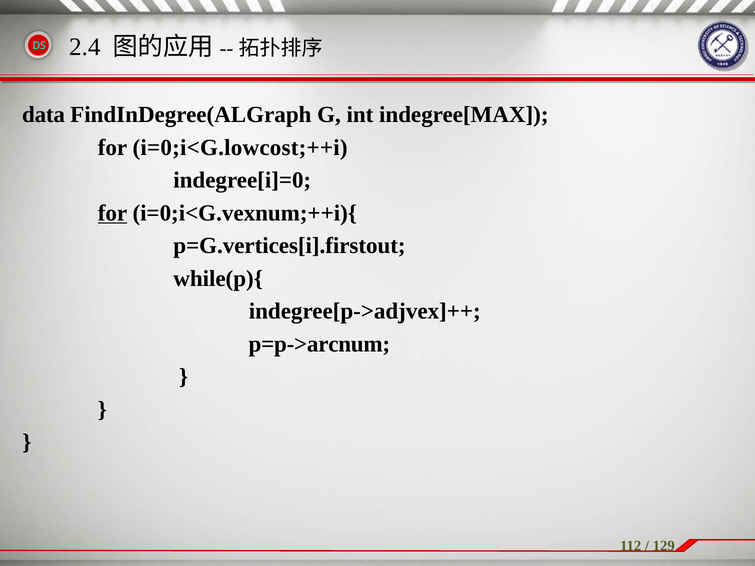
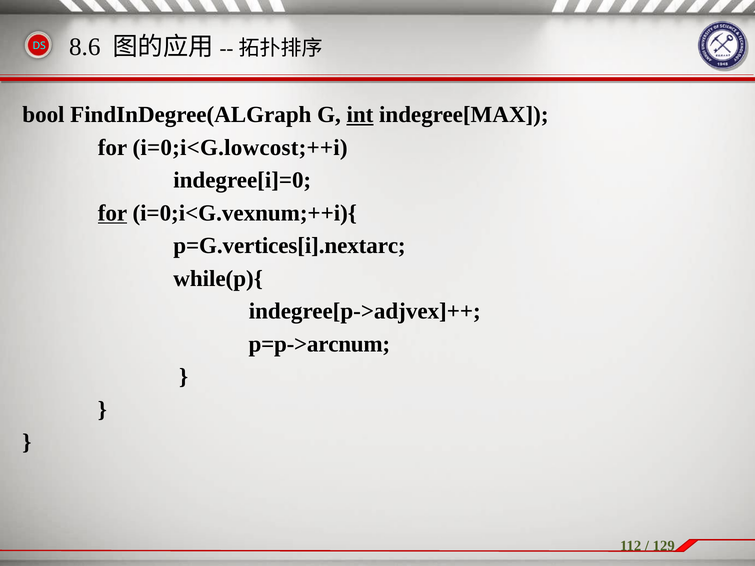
2.4: 2.4 -> 8.6 (85, 47)
data: data -> bool (43, 115)
int underline: none -> present (360, 115)
p=G.vertices[i].firstout: p=G.vertices[i].firstout -> p=G.vertices[i].nextarc (290, 246)
